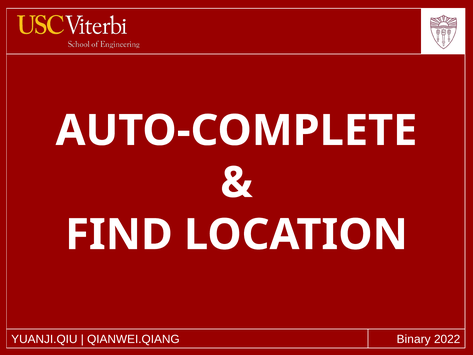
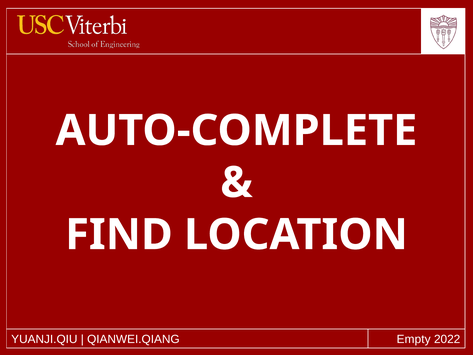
Binary: Binary -> Empty (414, 339)
